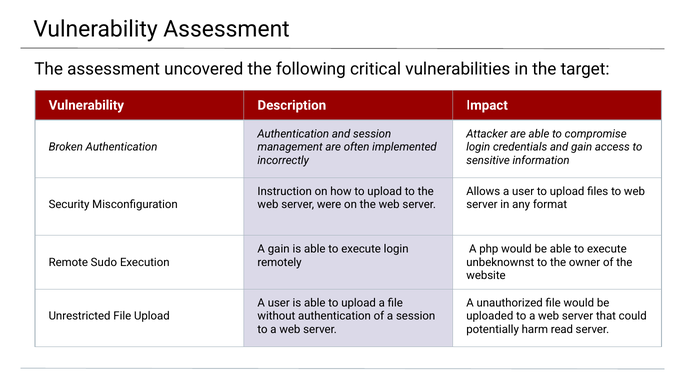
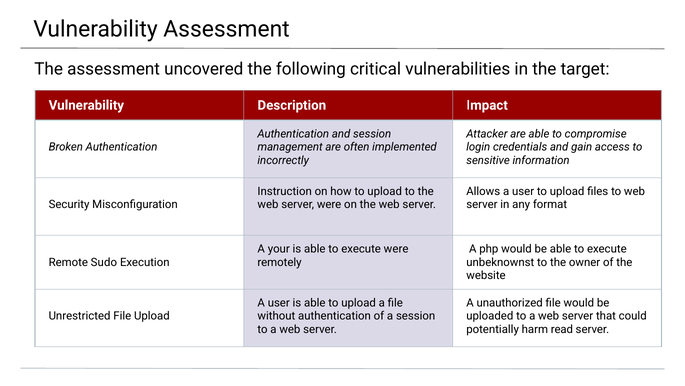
A gain: gain -> your (279, 248)
execute login: login -> were (396, 248)
